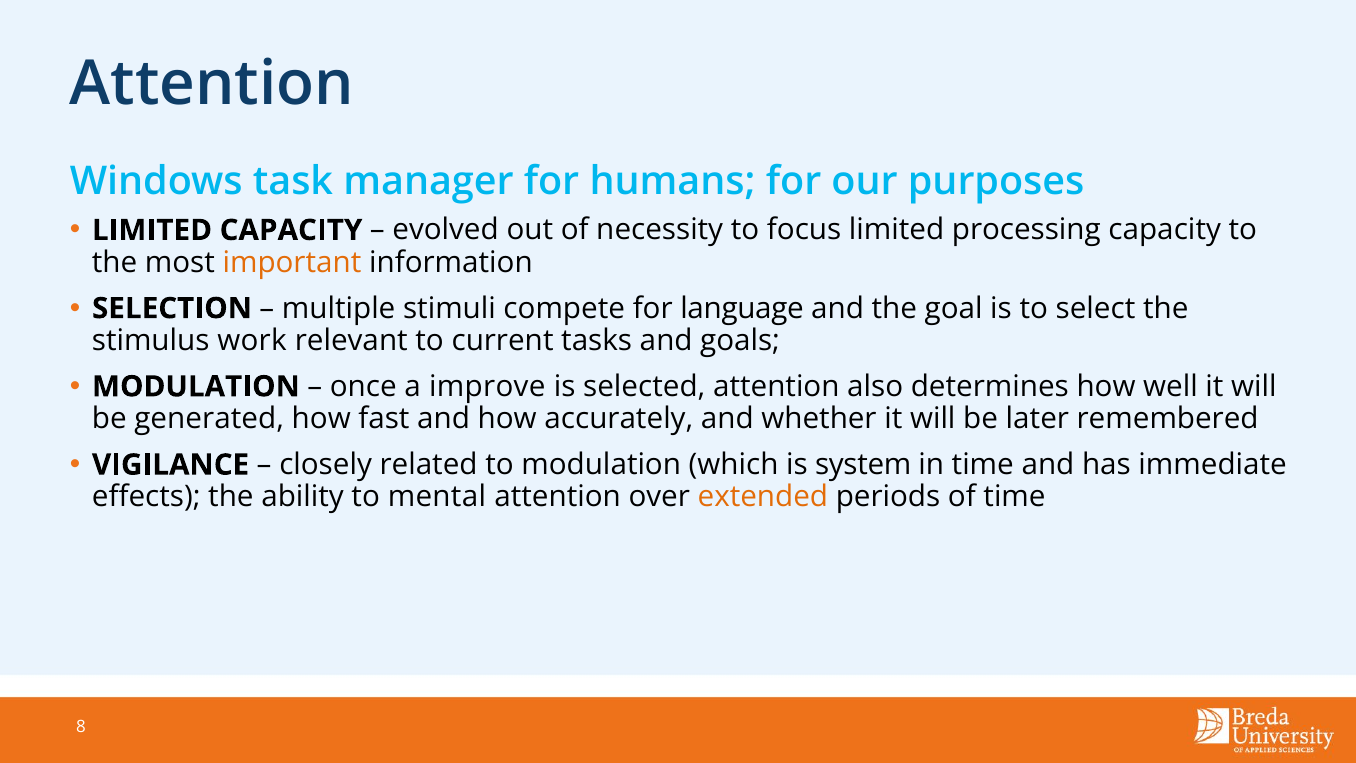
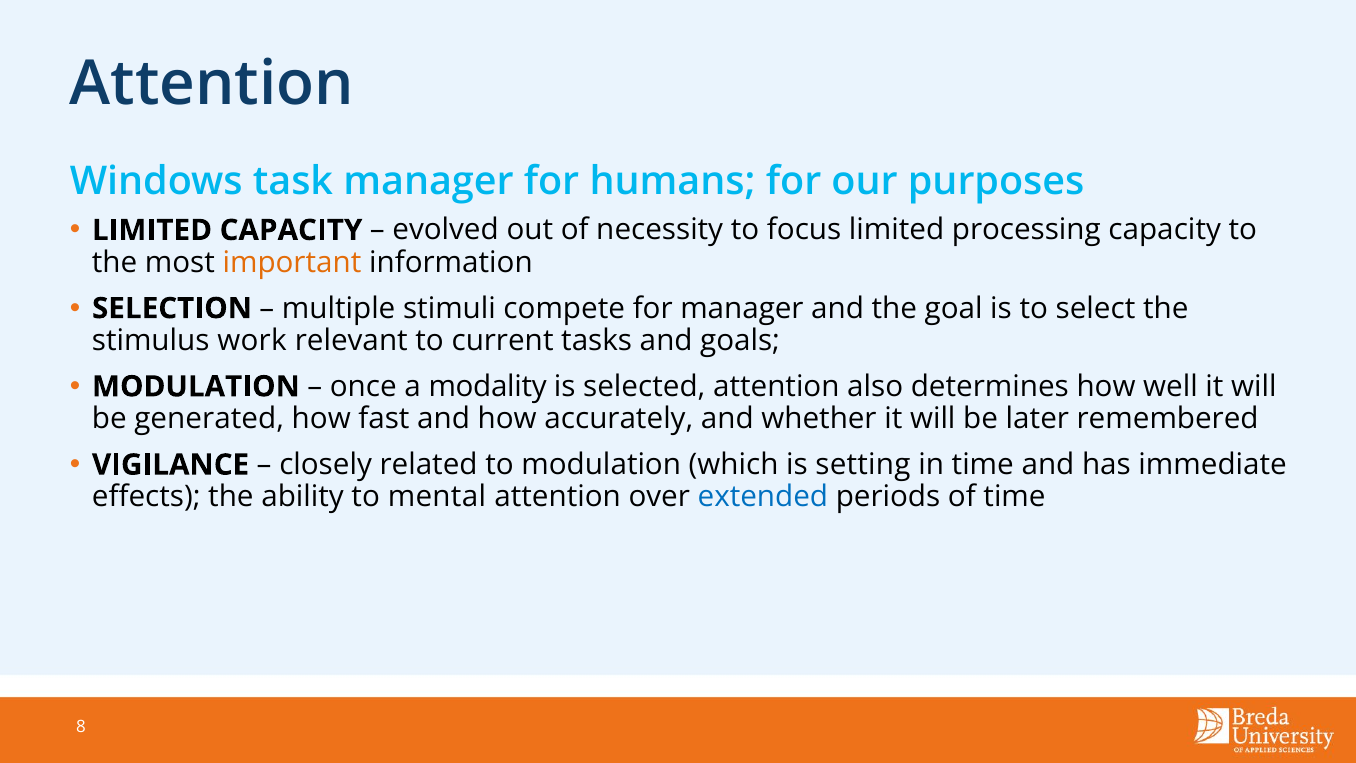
for language: language -> manager (742, 308)
improve: improve -> modality (488, 387)
system: system -> setting (863, 465)
extended colour: orange -> blue (763, 497)
